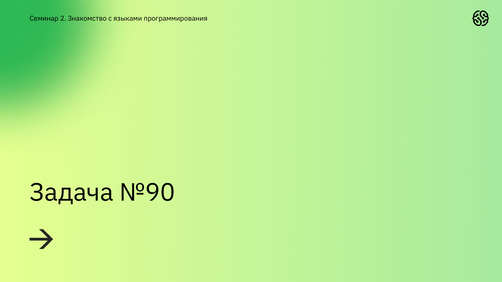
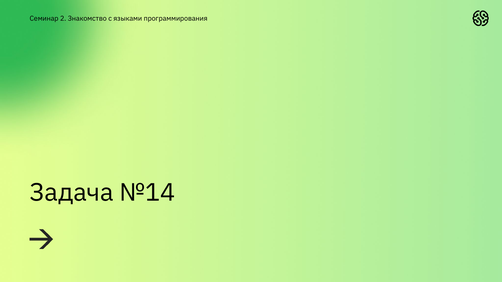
№90: №90 -> №14 (147, 193)
